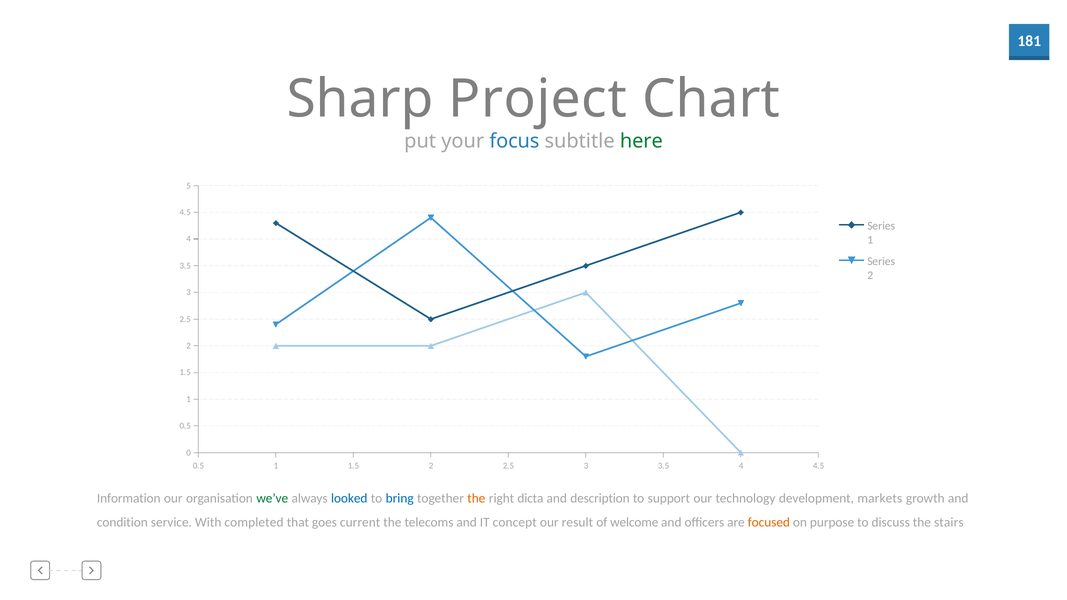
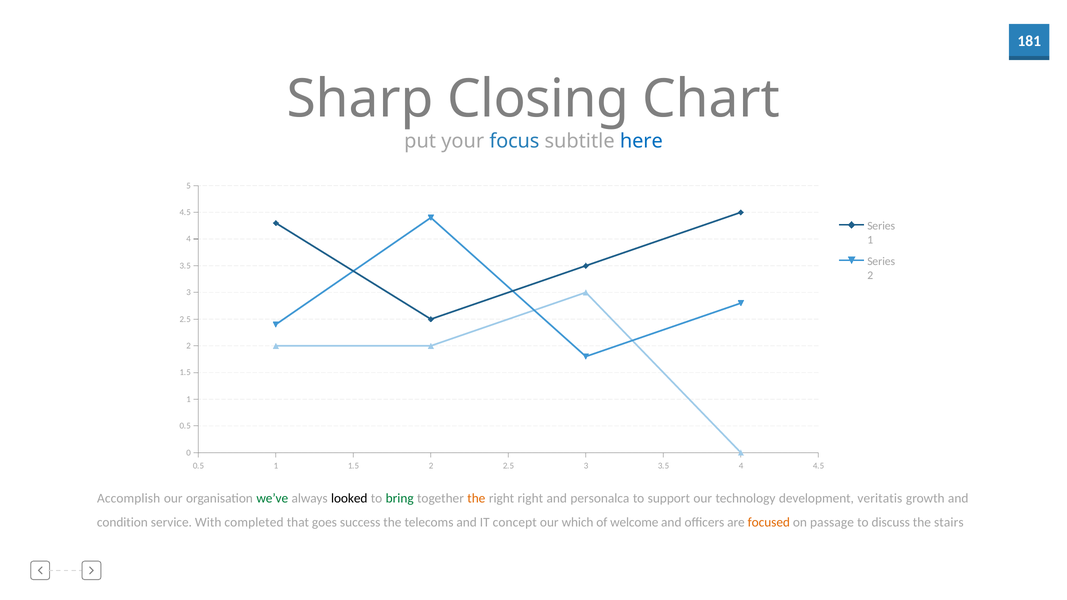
Project: Project -> Closing (538, 99)
here colour: green -> blue (641, 141)
Information: Information -> Accomplish (129, 498)
looked colour: blue -> black (349, 498)
bring colour: blue -> green (400, 498)
right dicta: dicta -> right (530, 498)
description: description -> personalca (600, 498)
markets: markets -> veritatis (880, 498)
current: current -> success (360, 522)
result: result -> which (578, 522)
purpose: purpose -> passage (832, 522)
